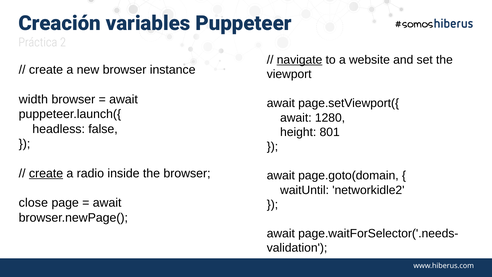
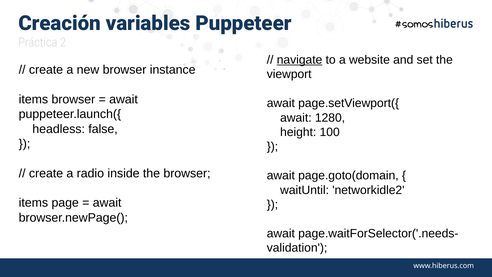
width: width -> items (33, 99)
801: 801 -> 100 (330, 132)
create underline: present -> none (46, 173)
close: close -> items (33, 203)
